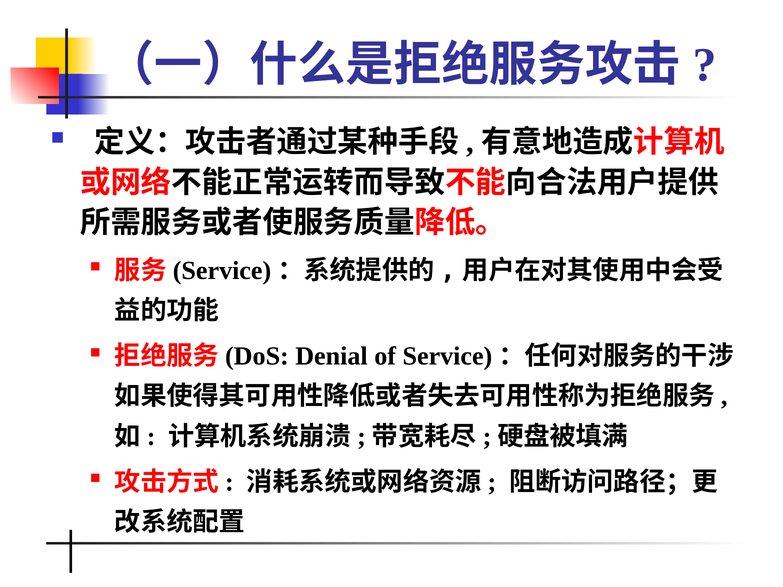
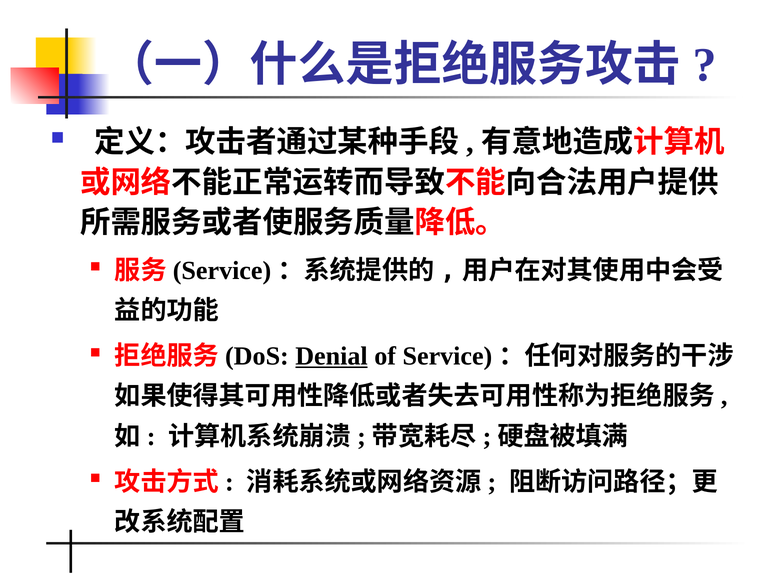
Denial underline: none -> present (331, 356)
